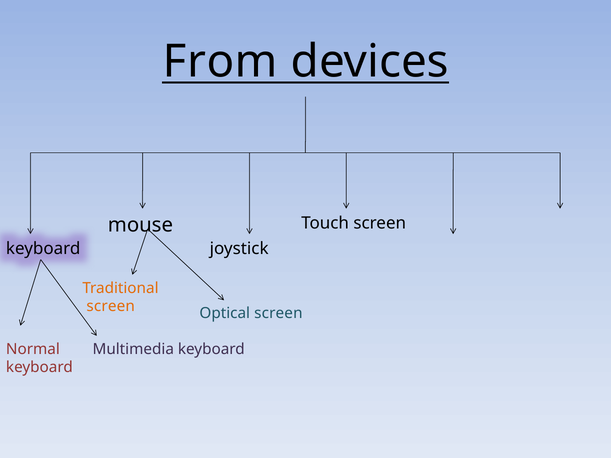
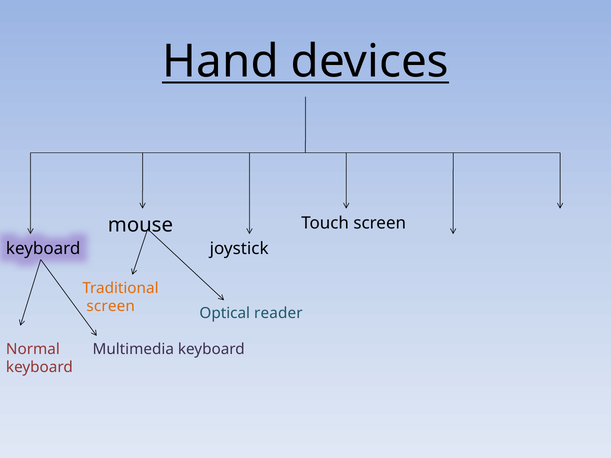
From: From -> Hand (220, 62)
Optical screen: screen -> reader (278, 314)
